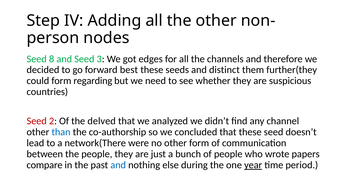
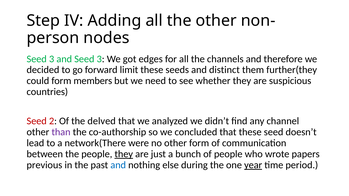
8: 8 -> 3 (52, 59)
best: best -> limit (129, 70)
regarding: regarding -> members (93, 81)
than colour: blue -> purple (61, 132)
they underline: none -> present (124, 154)
compare: compare -> previous (44, 165)
